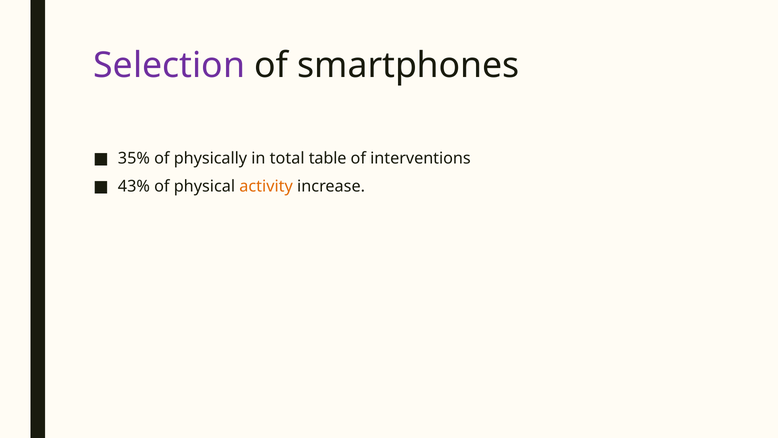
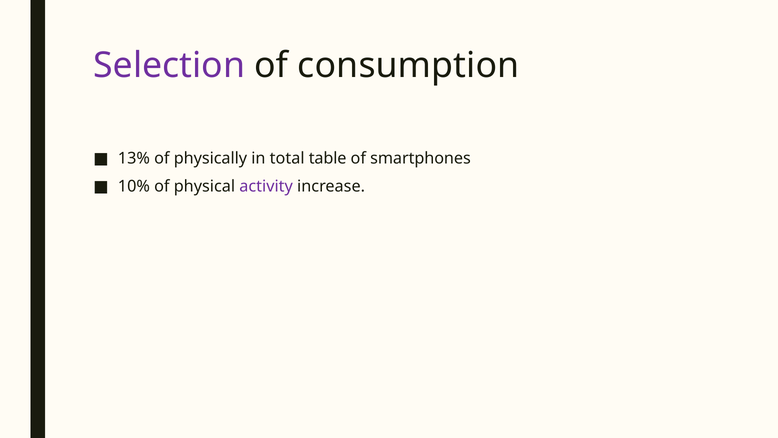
smartphones: smartphones -> consumption (408, 65)
35%: 35% -> 13% (134, 158)
interventions: interventions -> smartphones (420, 158)
43%: 43% -> 10% (134, 186)
activity colour: orange -> purple (266, 186)
